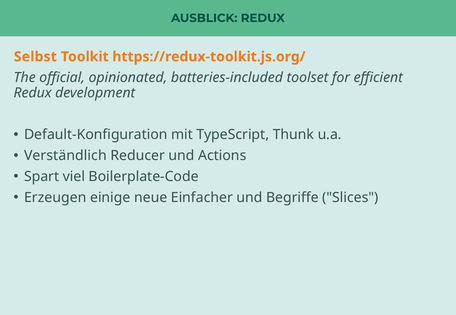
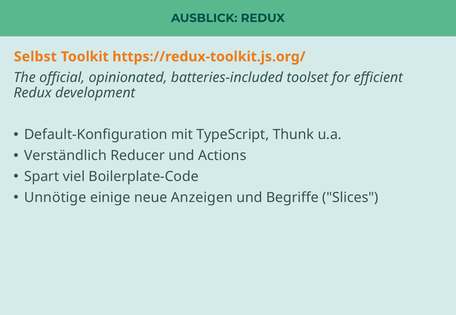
Erzeugen: Erzeugen -> Unnötige (55, 198)
Einfacher: Einfacher -> Anzeigen (202, 198)
